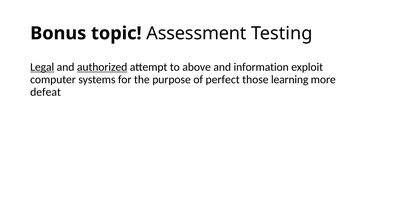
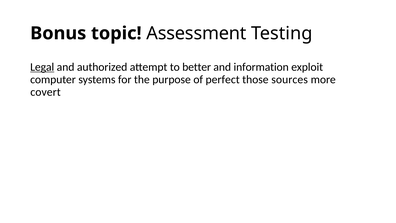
authorized underline: present -> none (102, 67)
above: above -> better (197, 67)
learning: learning -> sources (290, 79)
defeat: defeat -> covert (46, 92)
